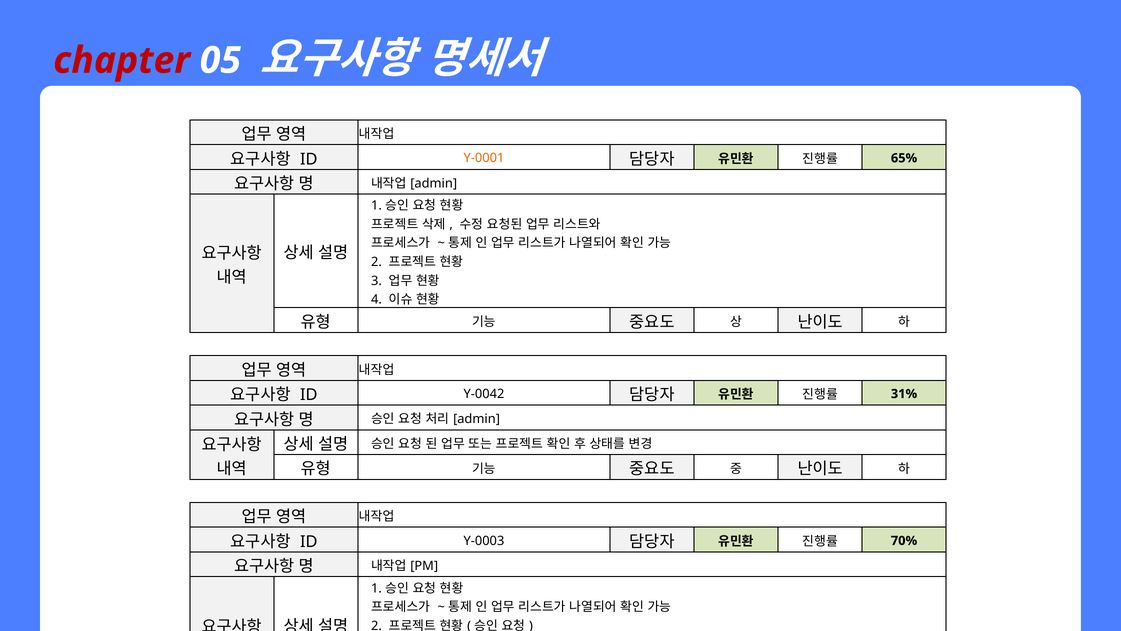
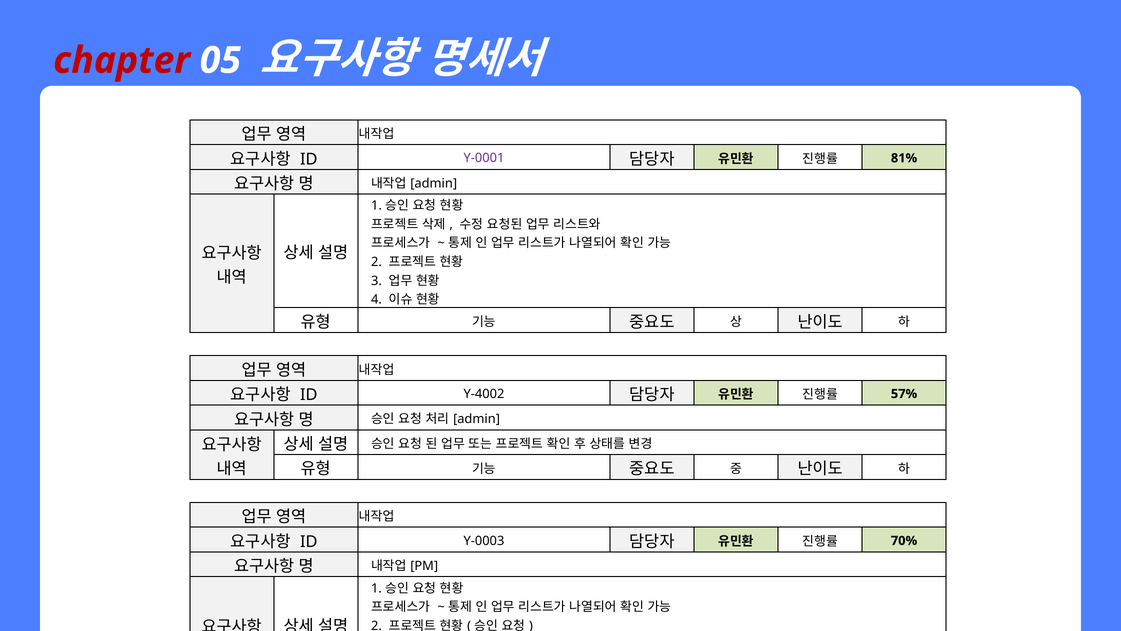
Y-0001 colour: orange -> purple (484, 158)
65%: 65% -> 81% (904, 158)
Y-0042: Y-0042 -> Y-4002 (484, 394)
31%: 31% -> 57% (904, 394)
